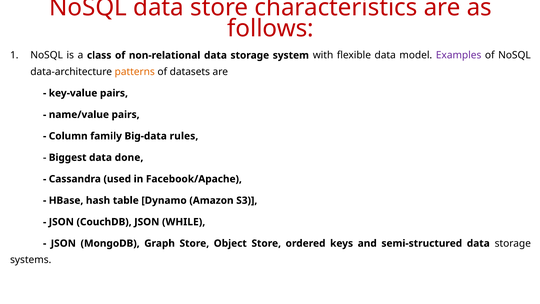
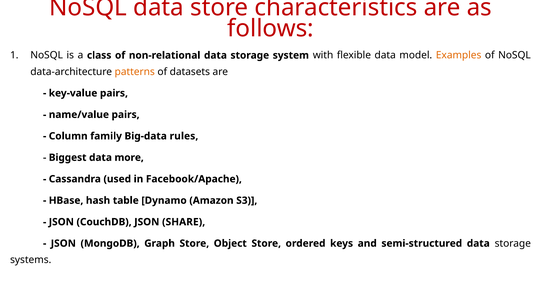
Examples colour: purple -> orange (459, 55)
done: done -> more (129, 157)
WHILE: WHILE -> SHARE (184, 222)
